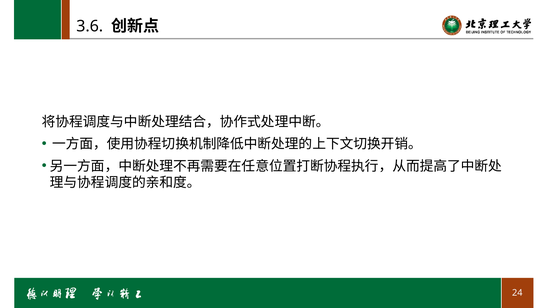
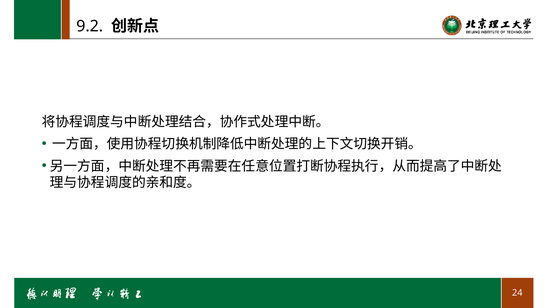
3.6: 3.6 -> 9.2 (90, 26)
